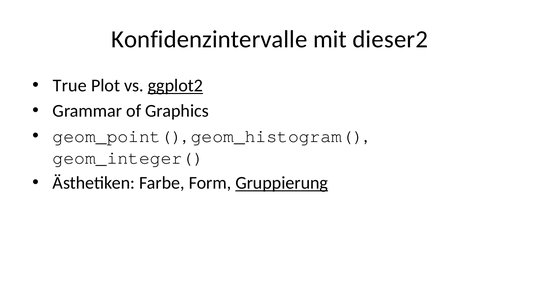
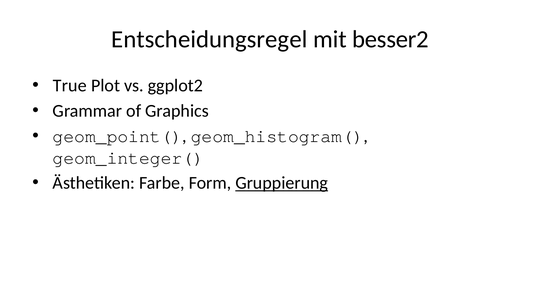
Konfidenzintervalle: Konfidenzintervalle -> Entscheidungsregel (209, 39)
dieser2: dieser2 -> besser2 (390, 39)
ggplot2 underline: present -> none (175, 86)
